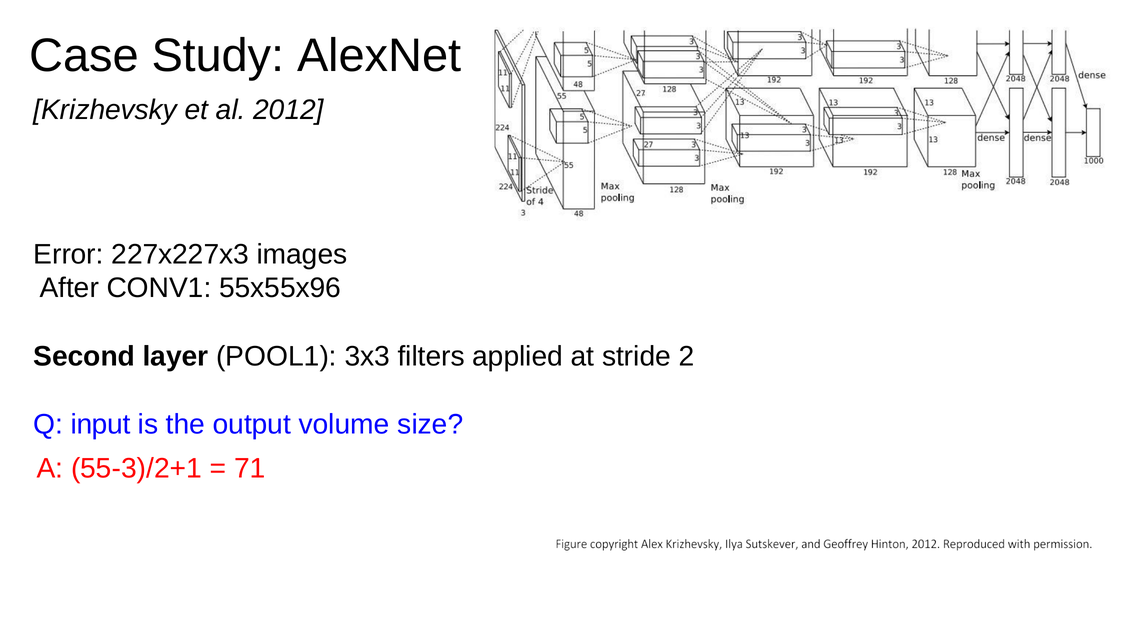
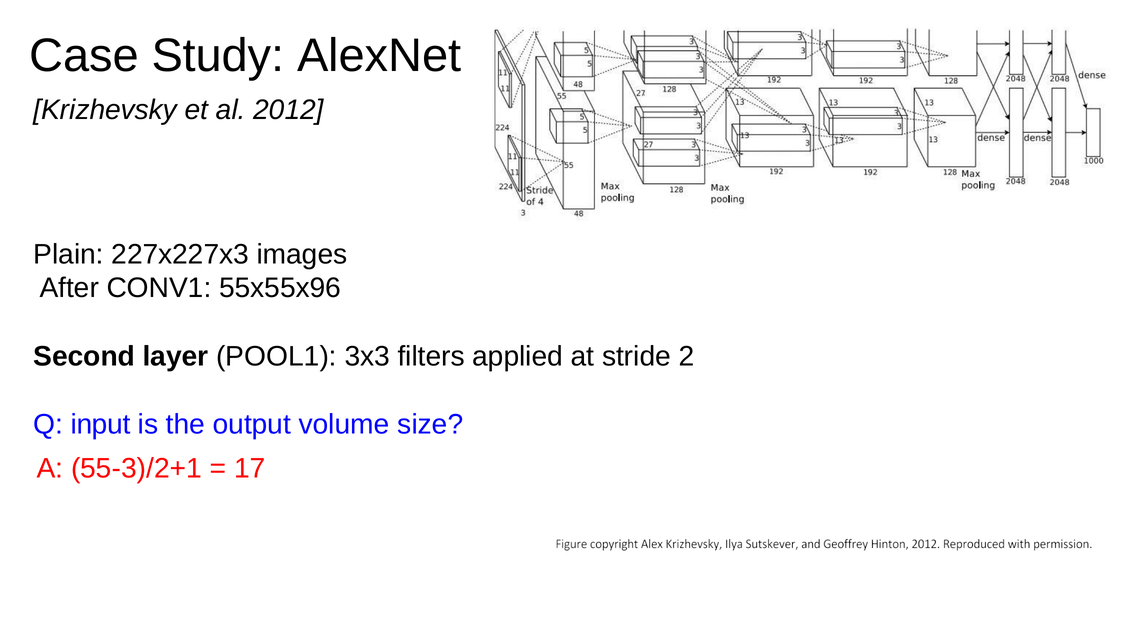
Error: Error -> Plain (69, 254)
71: 71 -> 17 (250, 468)
